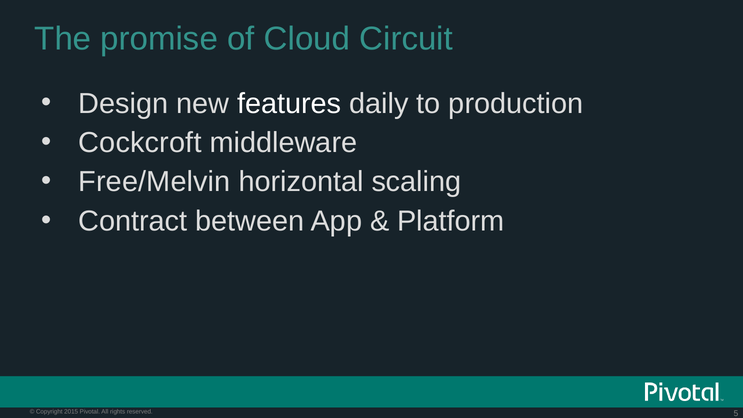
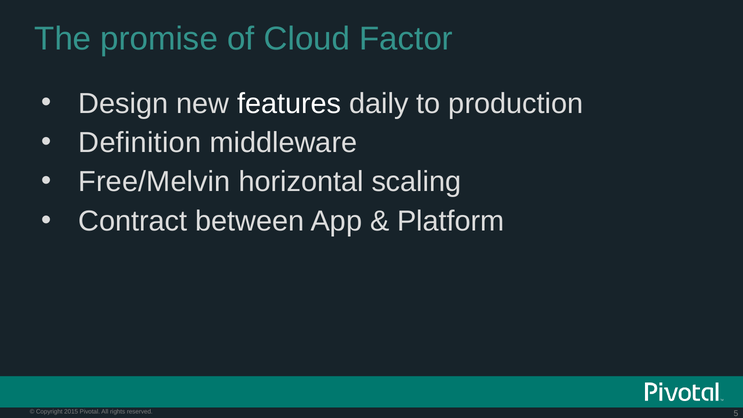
Circuit: Circuit -> Factor (406, 39)
Cockcroft: Cockcroft -> Definition (140, 143)
